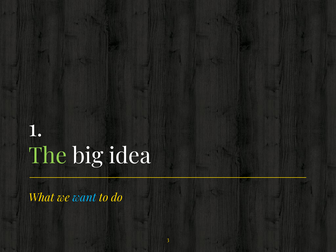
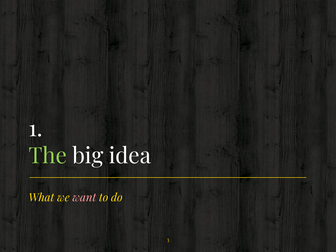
want colour: light blue -> pink (84, 198)
